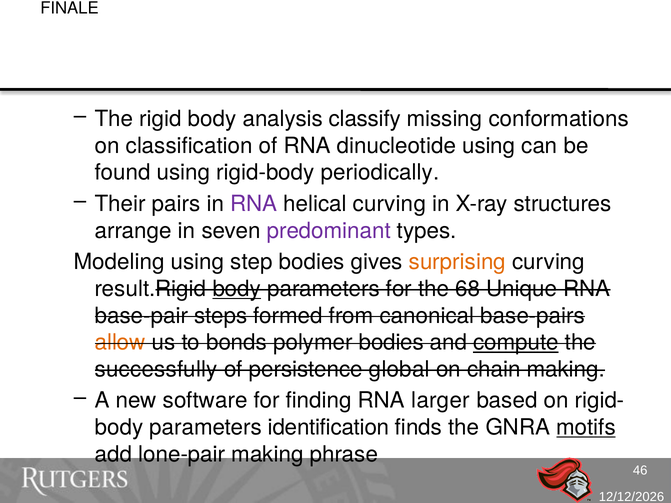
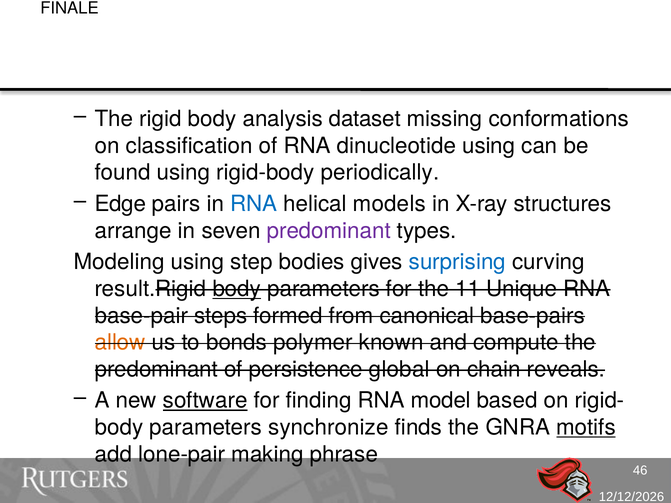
classify: classify -> dataset (365, 119)
Their: Their -> Edge (120, 204)
RNA colour: purple -> blue (254, 204)
helical curving: curving -> models (389, 204)
surprising colour: orange -> blue (457, 262)
68: 68 -> 11 (468, 289)
polymer bodies: bodies -> known (391, 343)
compute underline: present -> none (516, 343)
successfully: successfully -> predominant (156, 369)
chain making: making -> reveals (566, 369)
software underline: none -> present (205, 401)
larger: larger -> model (441, 401)
identification: identification -> synchronize (328, 428)
